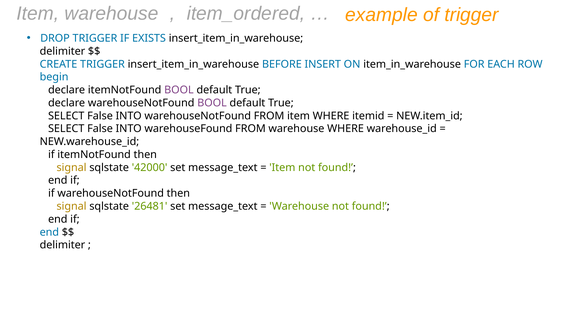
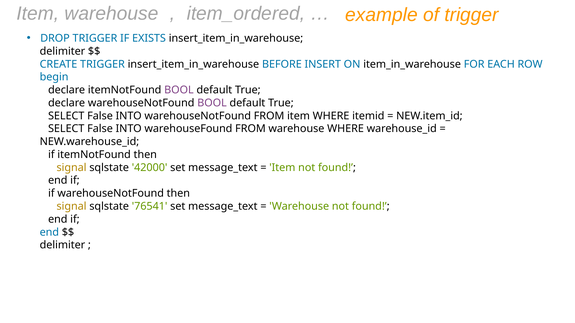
26481: 26481 -> 76541 (150, 207)
